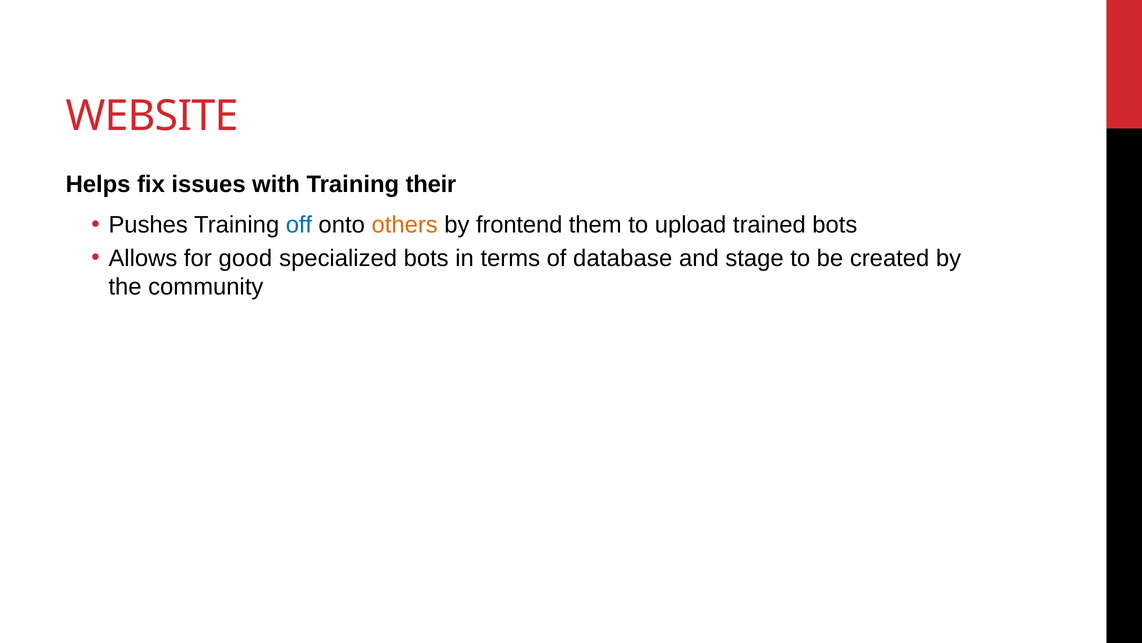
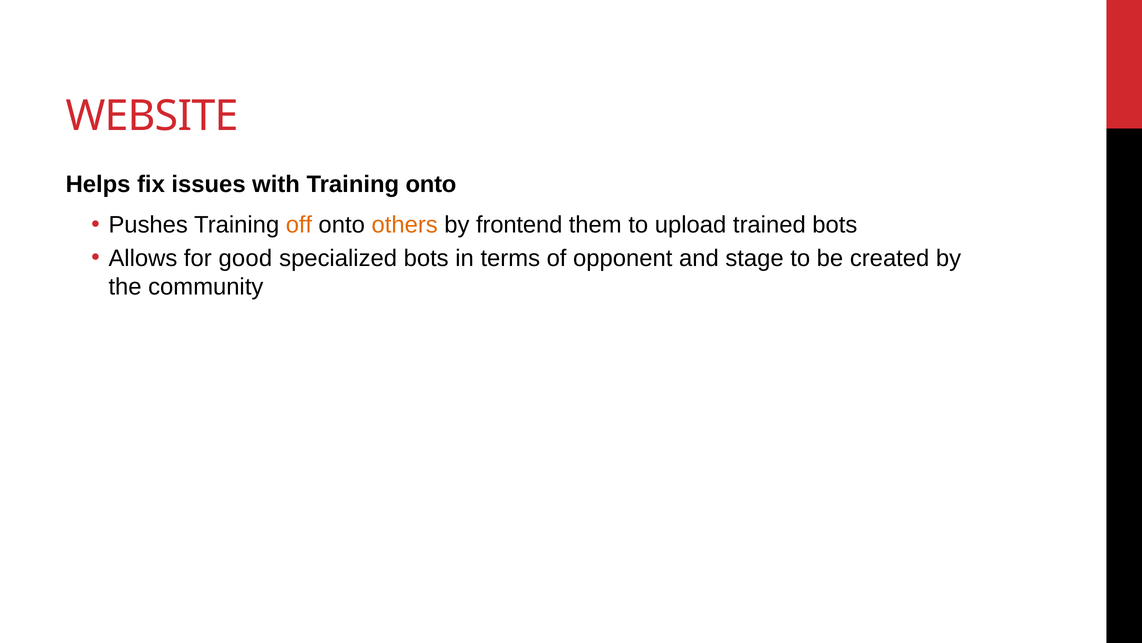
Training their: their -> onto (431, 184)
off colour: blue -> orange (299, 225)
database: database -> opponent (623, 258)
